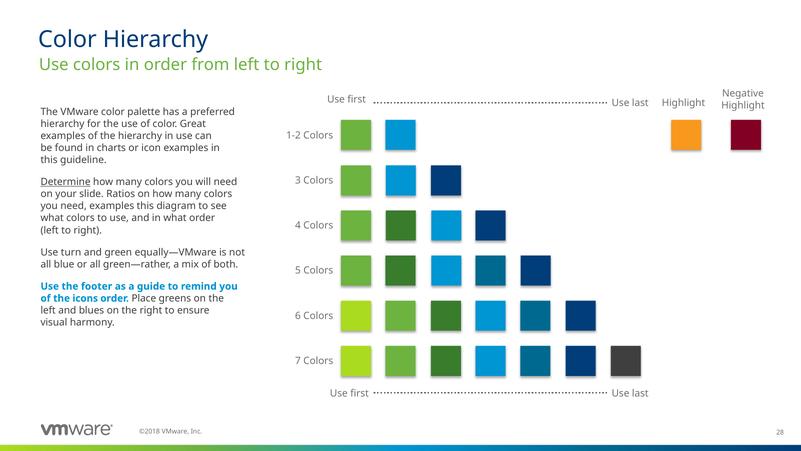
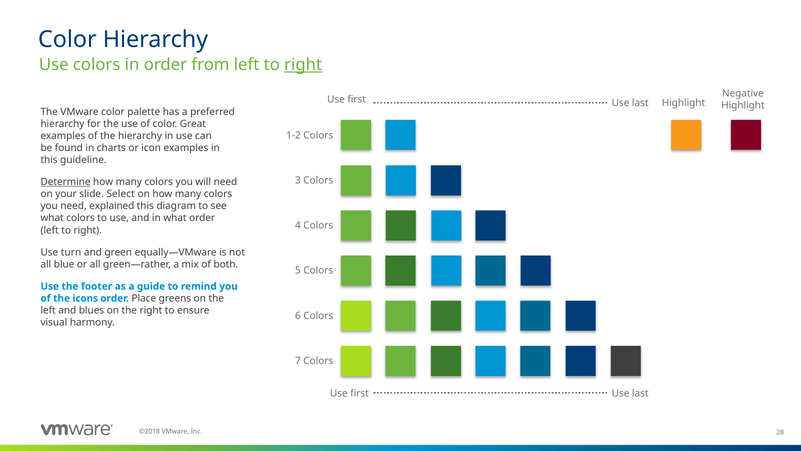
right underline: none -> present (303, 65)
Ratios: Ratios -> Select (121, 194)
need examples: examples -> explained (112, 206)
